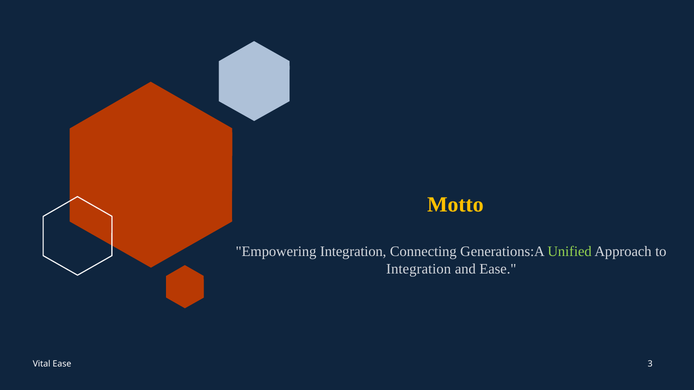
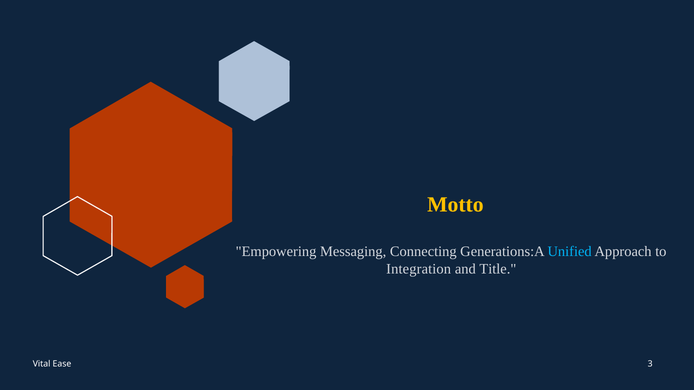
Empowering Integration: Integration -> Messaging (353, 252)
Unified colour: light green -> light blue (570, 252)
and Ease: Ease -> Title (498, 269)
